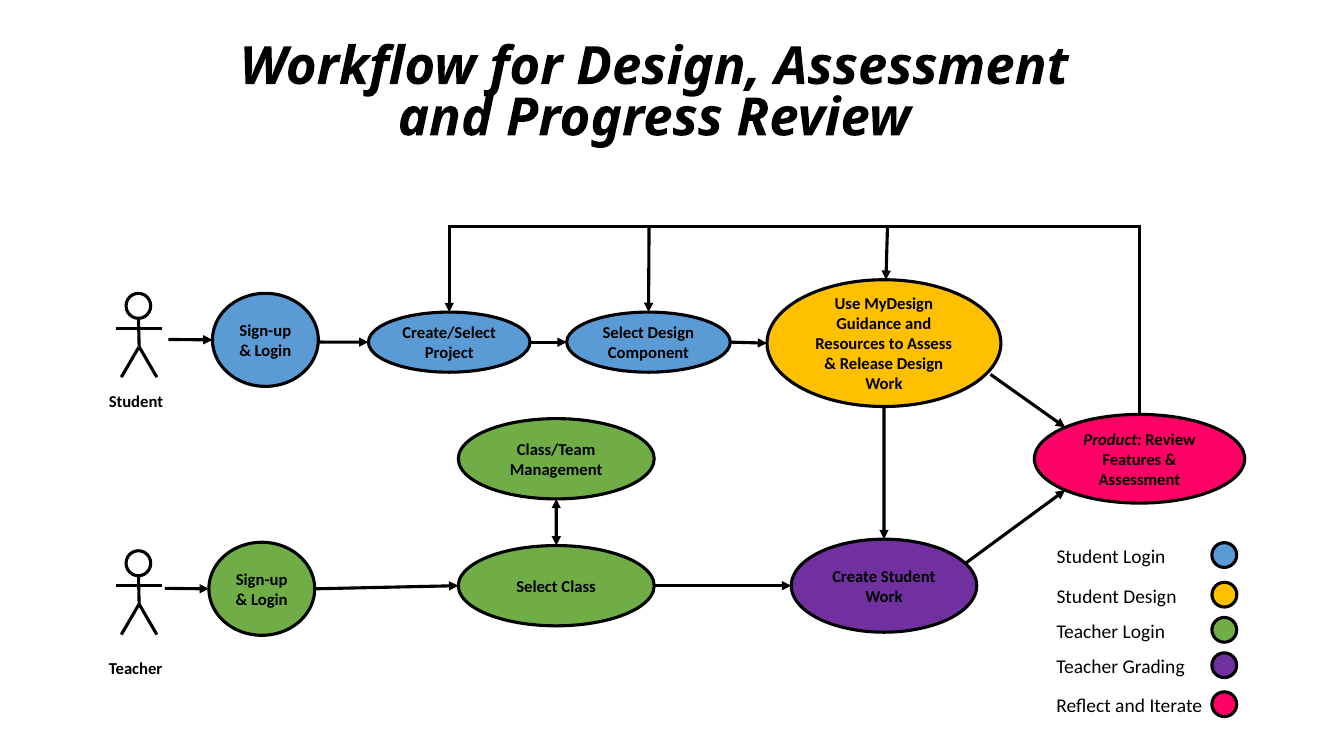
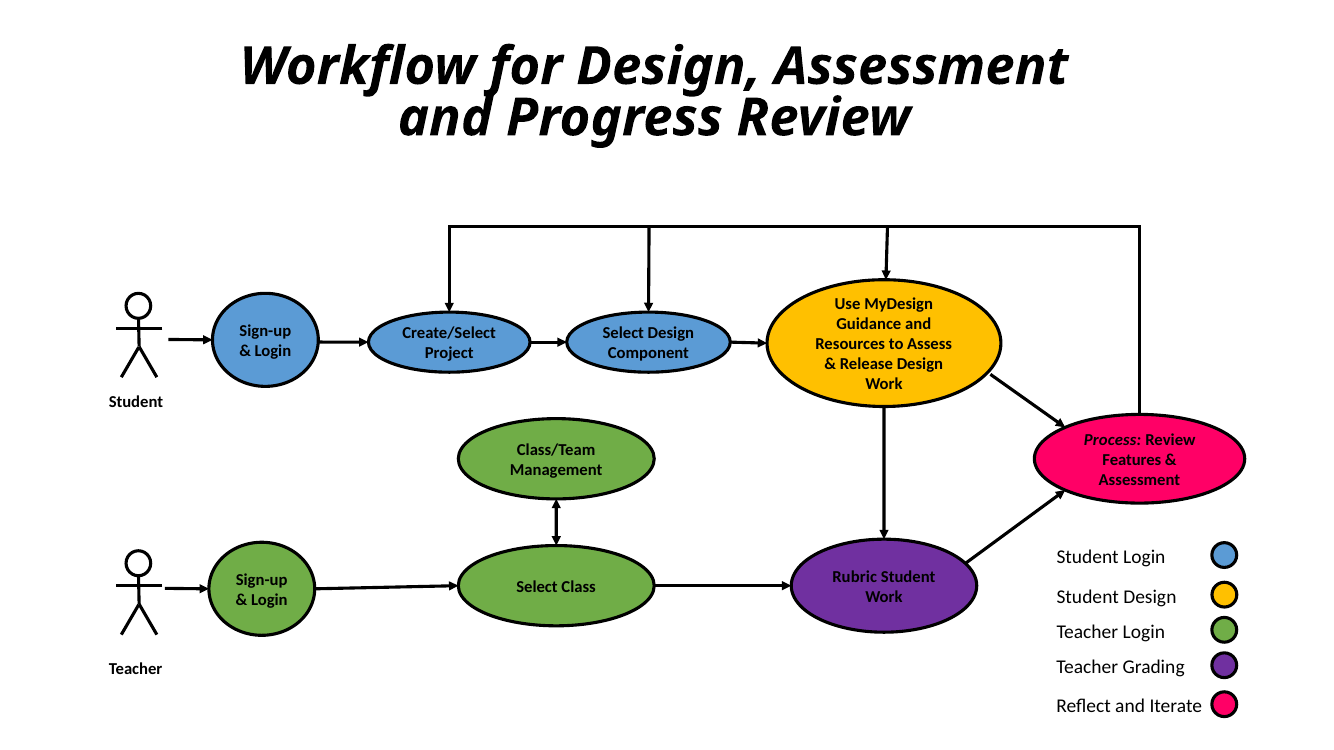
Product: Product -> Process (1113, 440)
Create: Create -> Rubric (855, 577)
